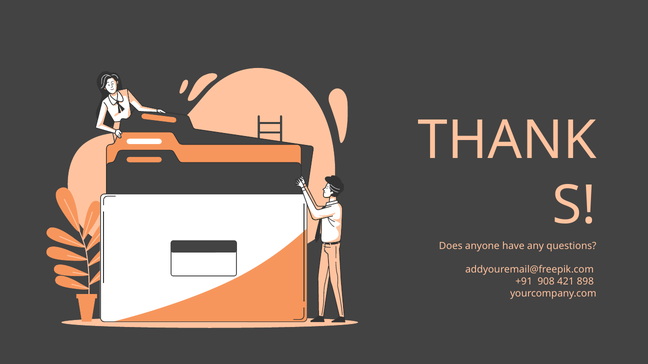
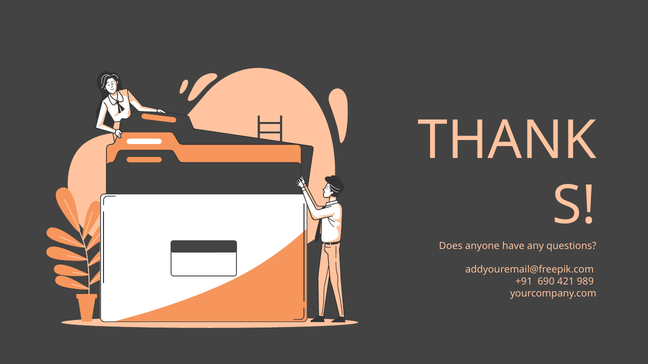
908: 908 -> 690 (546, 282)
898: 898 -> 989 (585, 282)
